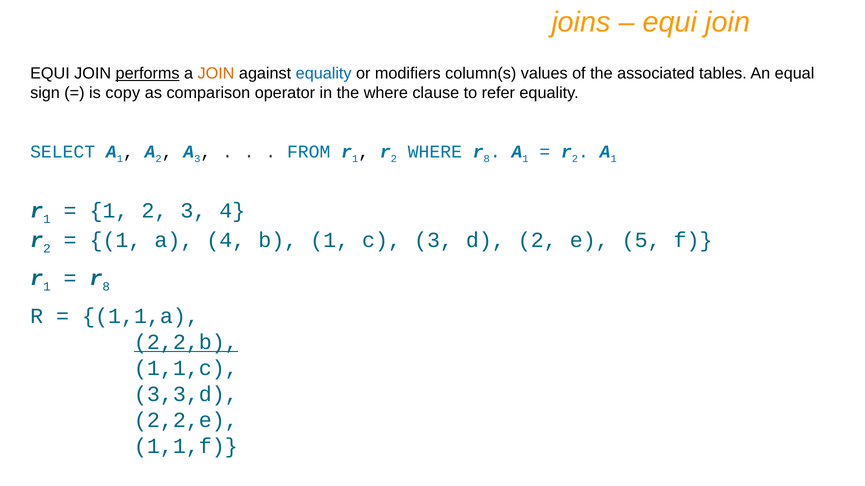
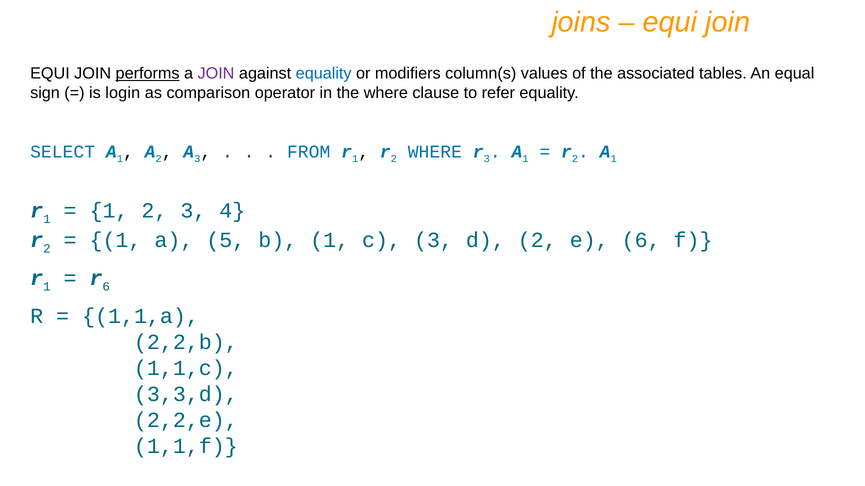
JOIN colour: orange -> purple (216, 73)
copy: copy -> login (123, 93)
WHERE r 8: 8 -> 3 (487, 159)
a 4: 4 -> 5 (226, 240)
e 5: 5 -> 6 (641, 240)
8: 8 -> 6 (106, 287)
2,2,b underline: present -> none (186, 343)
